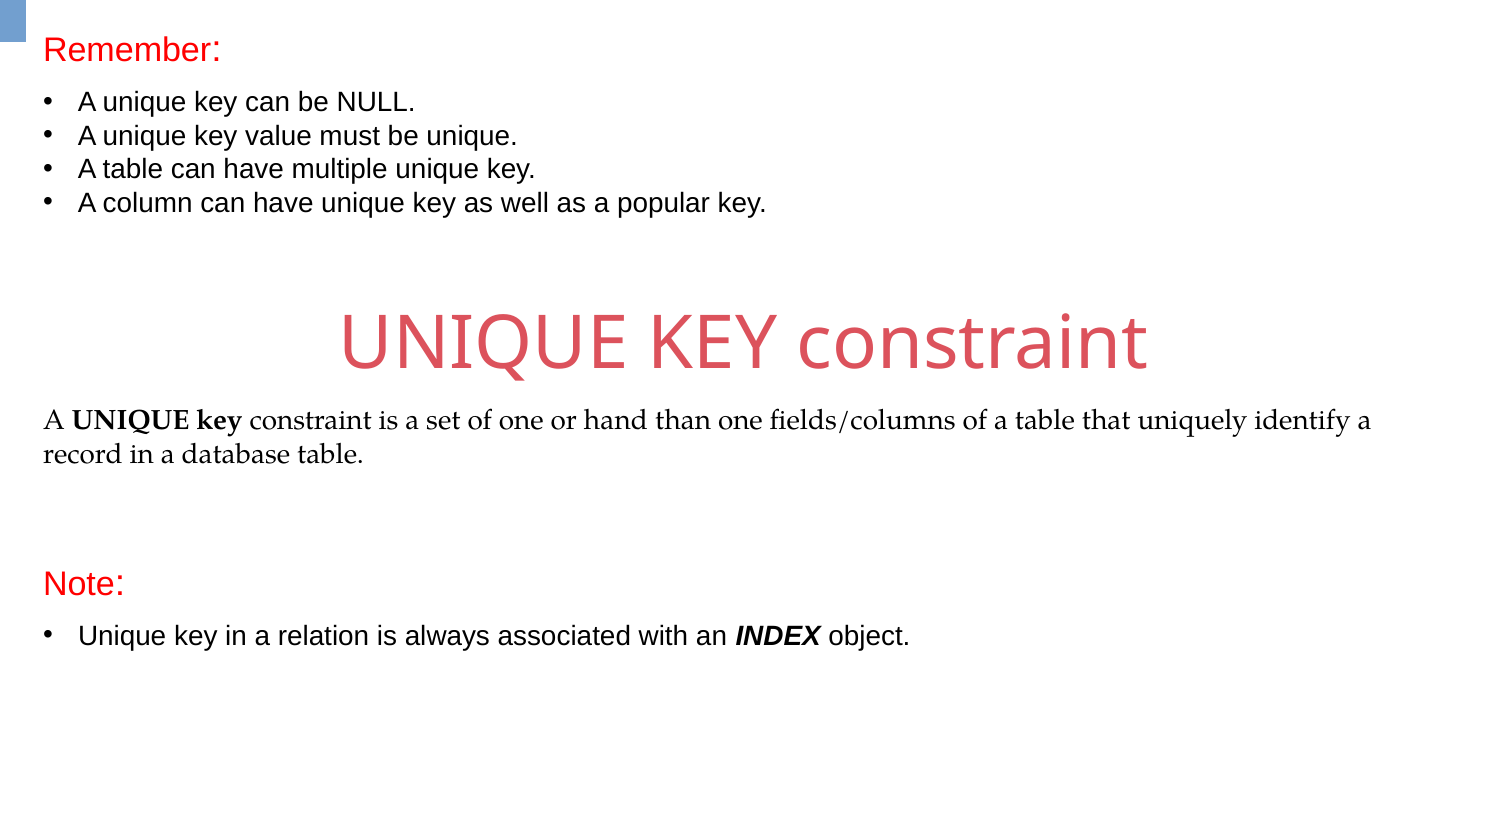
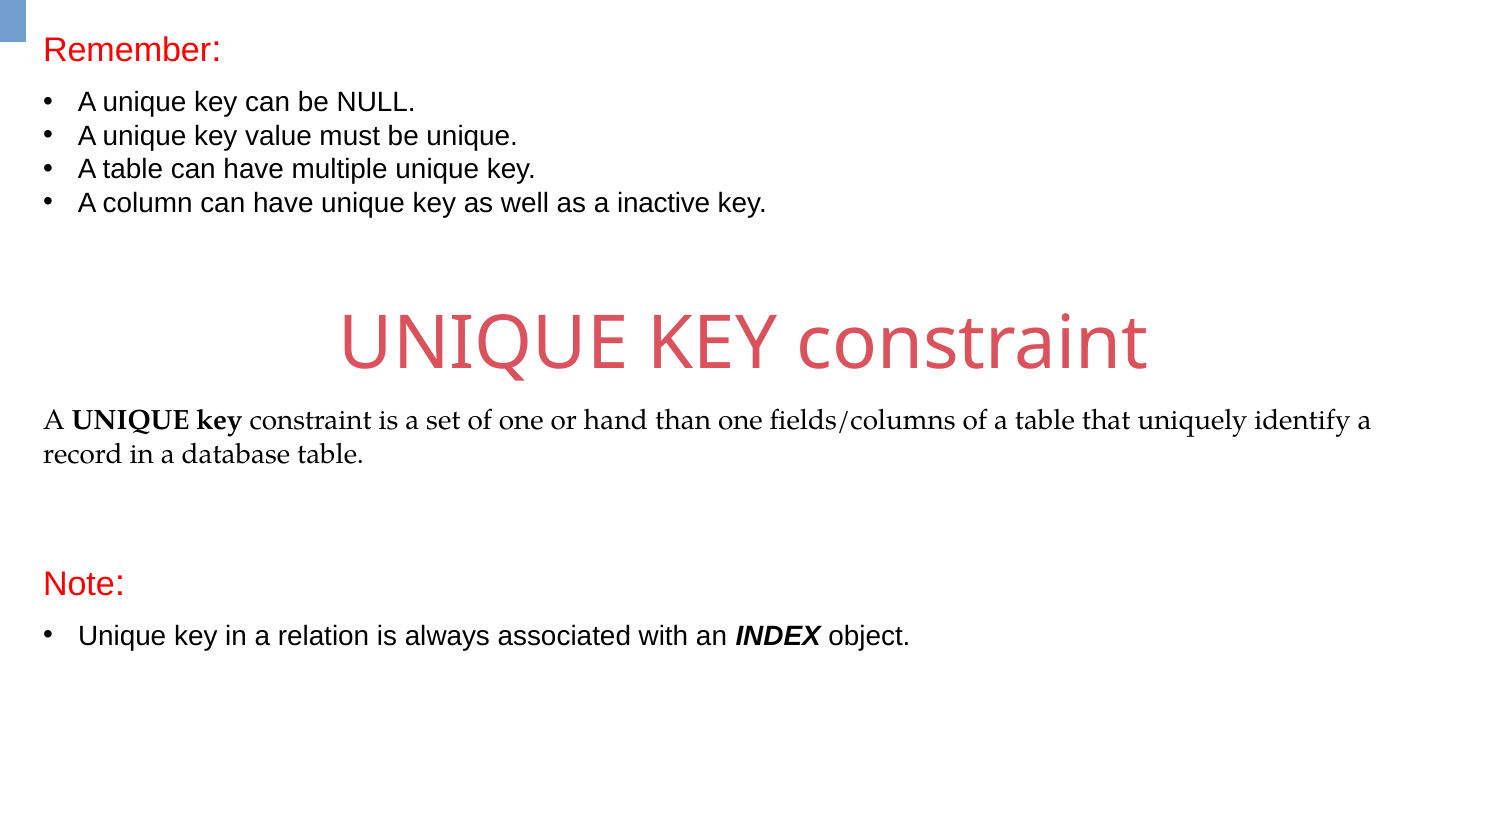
popular: popular -> inactive (664, 203)
